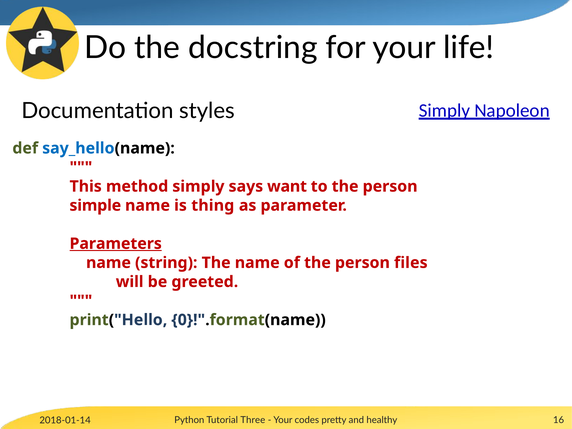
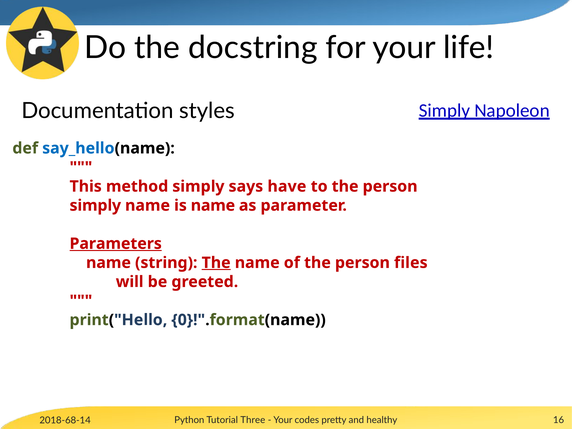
want: want -> have (287, 186)
simple: simple -> simply (95, 205)
is thing: thing -> name (213, 205)
The underline: none -> present (216, 263)
2018-01-14: 2018-01-14 -> 2018-68-14 (65, 420)
